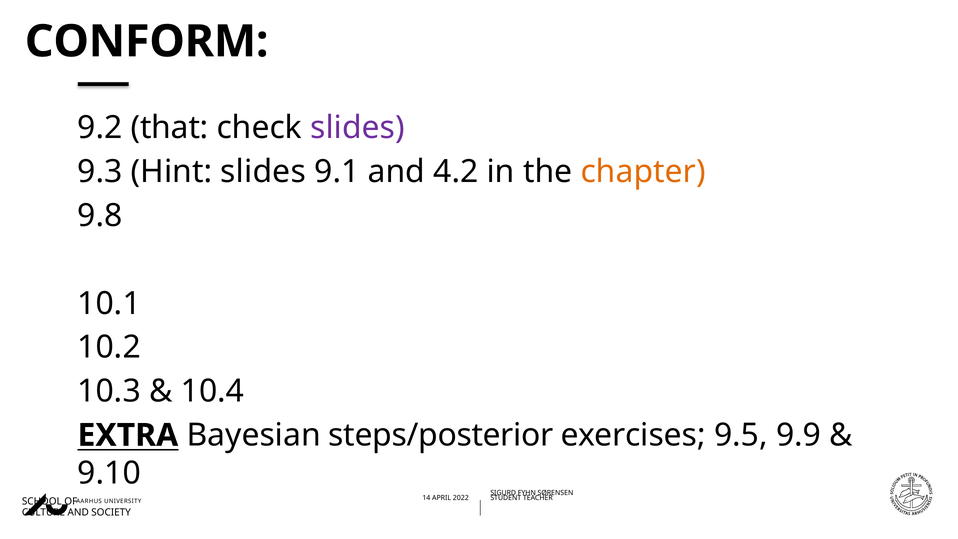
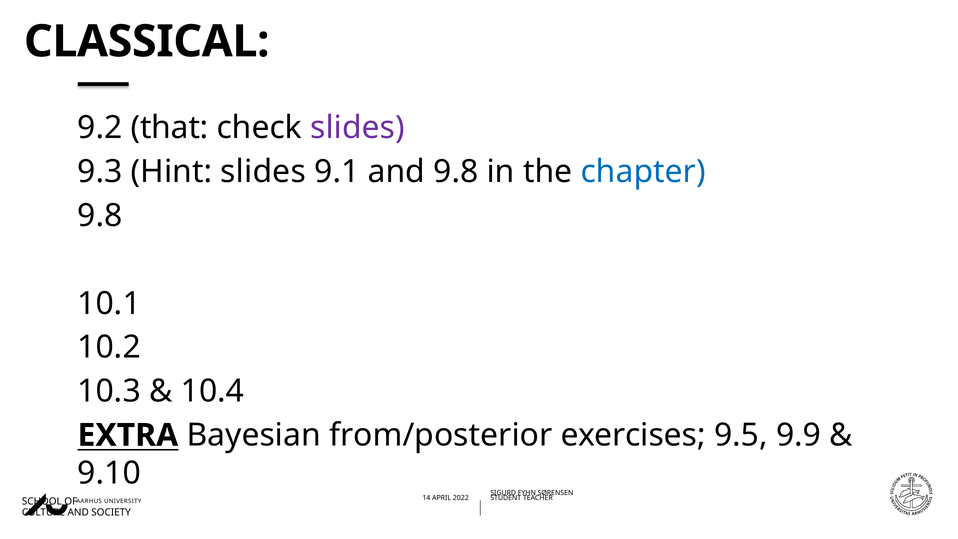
CONFORM: CONFORM -> CLASSICAL (147, 42)
and 4.2: 4.2 -> 9.8 (456, 172)
chapter colour: orange -> blue (643, 172)
steps/posterior: steps/posterior -> from/posterior (441, 435)
